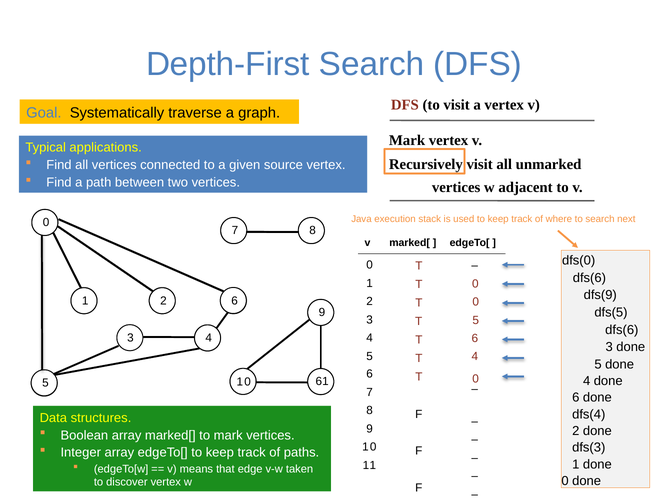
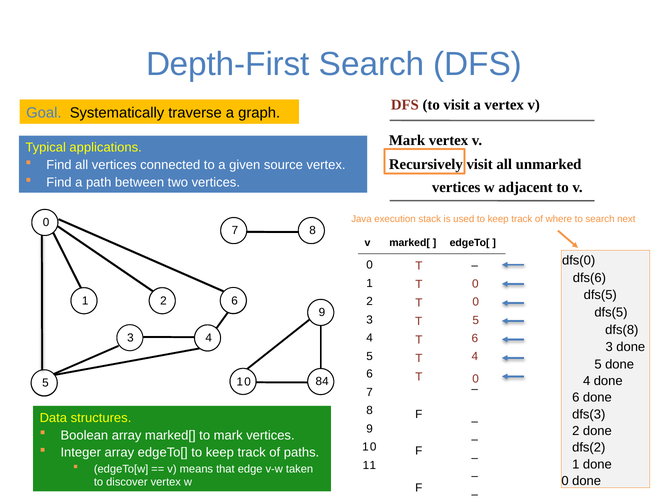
dfs(9: dfs(9 -> dfs(5 (600, 295)
dfs(6: dfs(6 -> dfs(8 (622, 330)
61: 61 -> 84 (322, 382)
dfs(4: dfs(4 -> dfs(3 (589, 414)
dfs(3: dfs(3 -> dfs(2 (589, 448)
